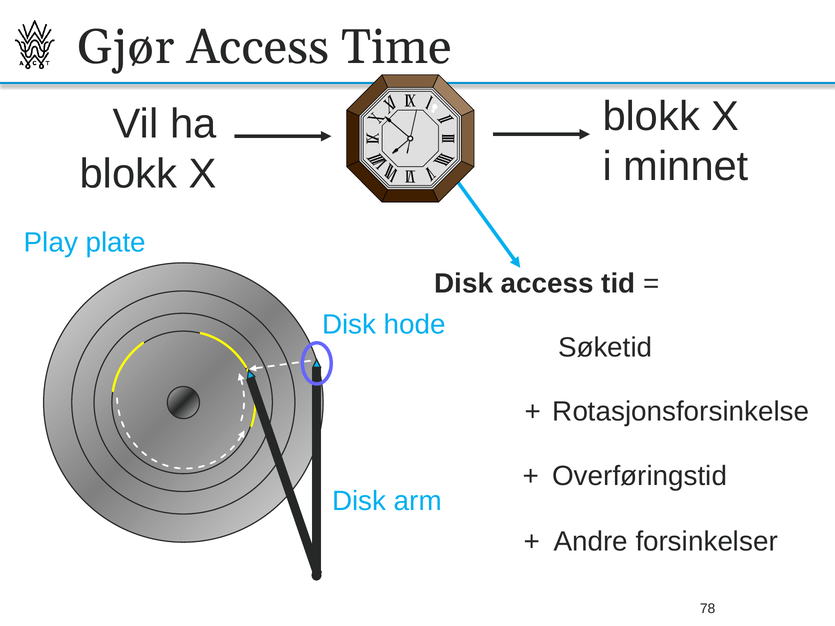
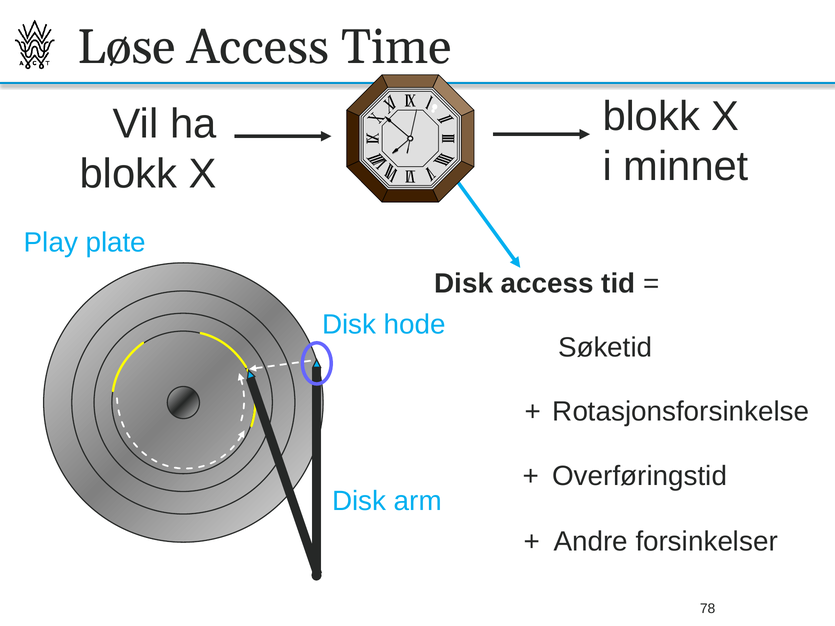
Gjør: Gjør -> Løse (126, 47)
